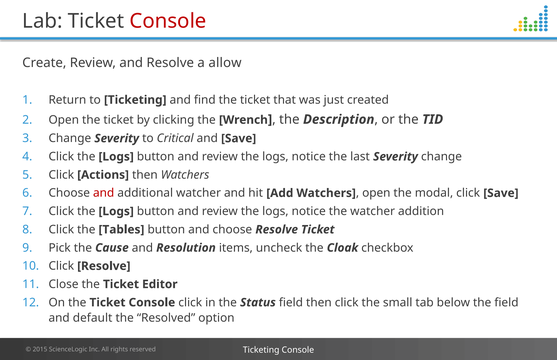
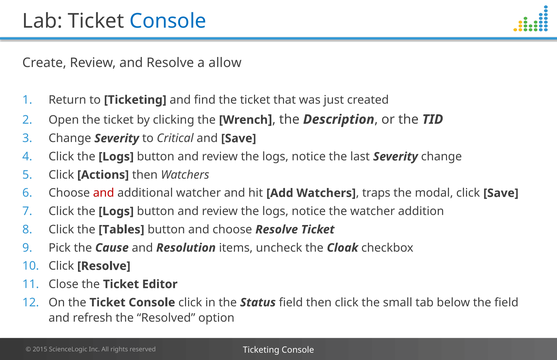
Console colour: red -> blue (168, 21)
open: open -> traps (376, 193)
default: default -> refresh (93, 318)
